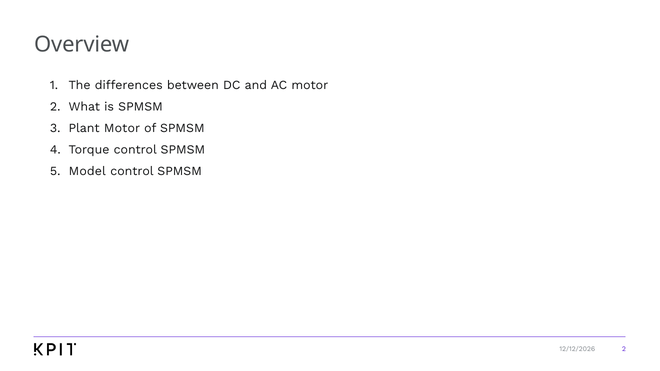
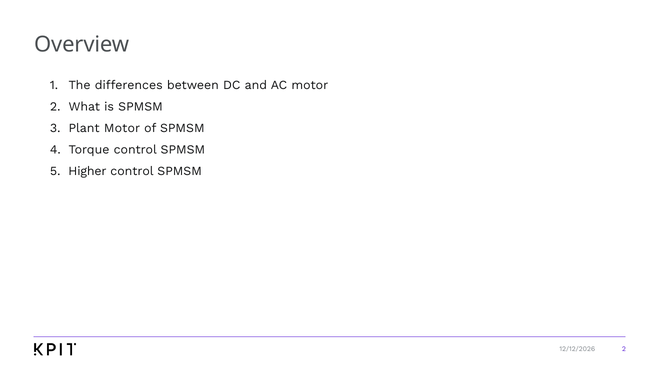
Model: Model -> Higher (87, 171)
